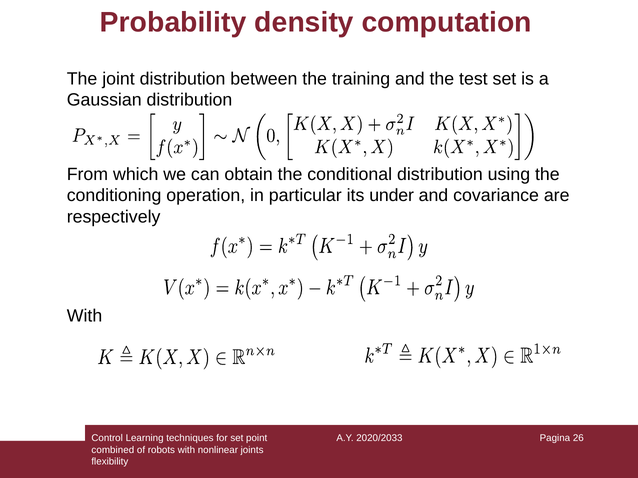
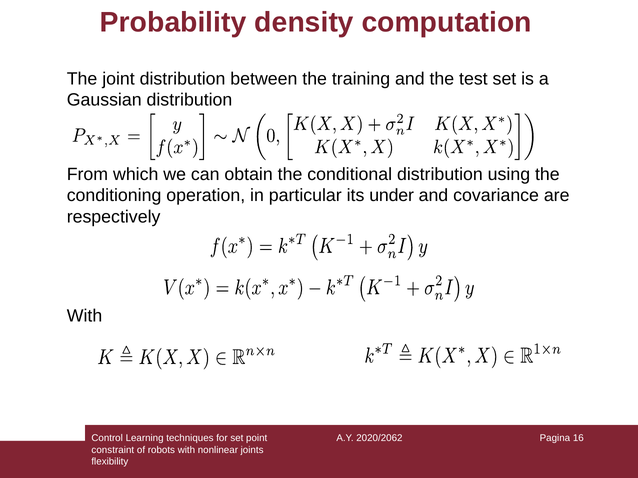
2020/2033: 2020/2033 -> 2020/2062 (379, 439)
26: 26 -> 16 (578, 439)
combined: combined -> constraint (113, 450)
